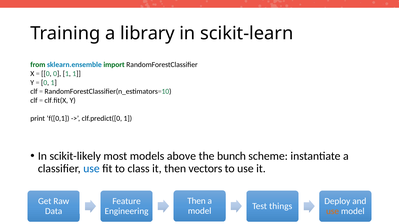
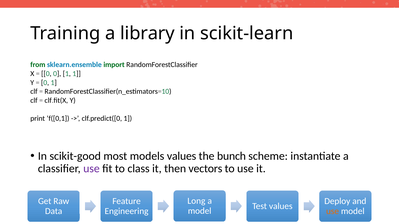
scikit-likely: scikit-likely -> scikit-good (75, 156)
models above: above -> values (182, 156)
use colour: blue -> purple (91, 169)
Then: Then -> Long (196, 201)
things: things -> values (281, 207)
